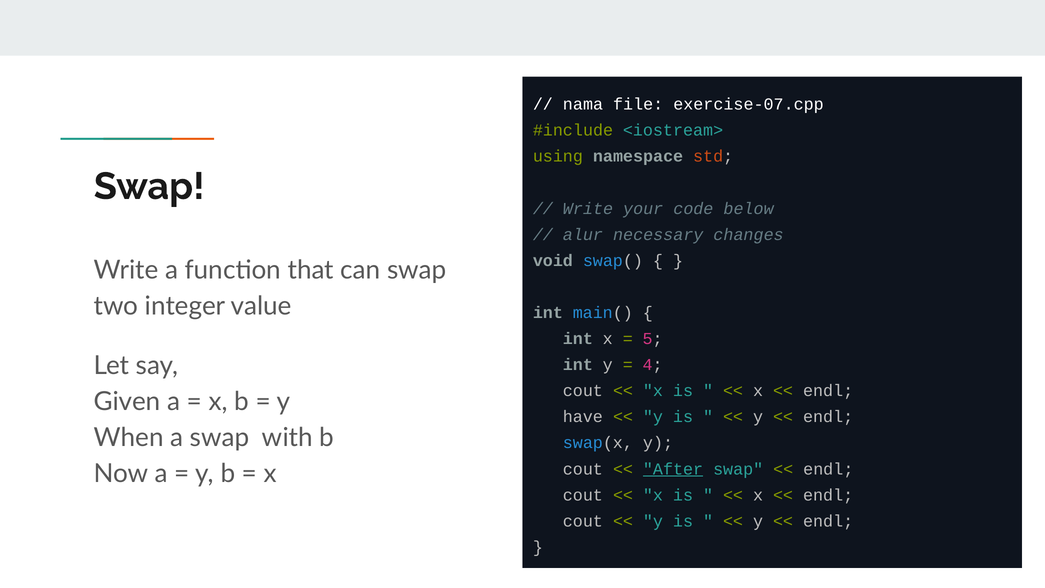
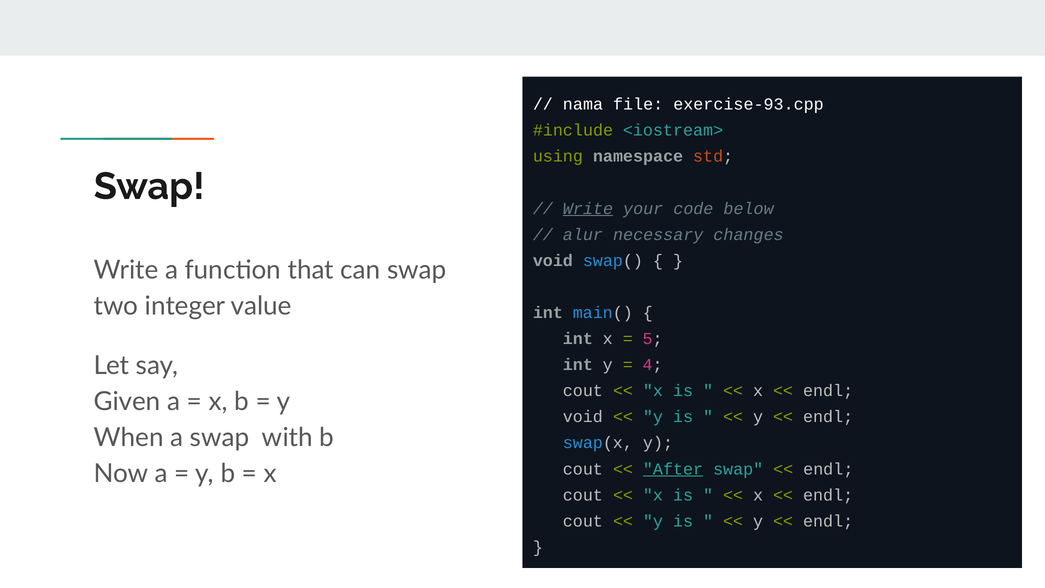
exercise-07.cpp: exercise-07.cpp -> exercise-93.cpp (749, 104)
Write underline: none -> present (588, 208)
have: have -> void (583, 417)
